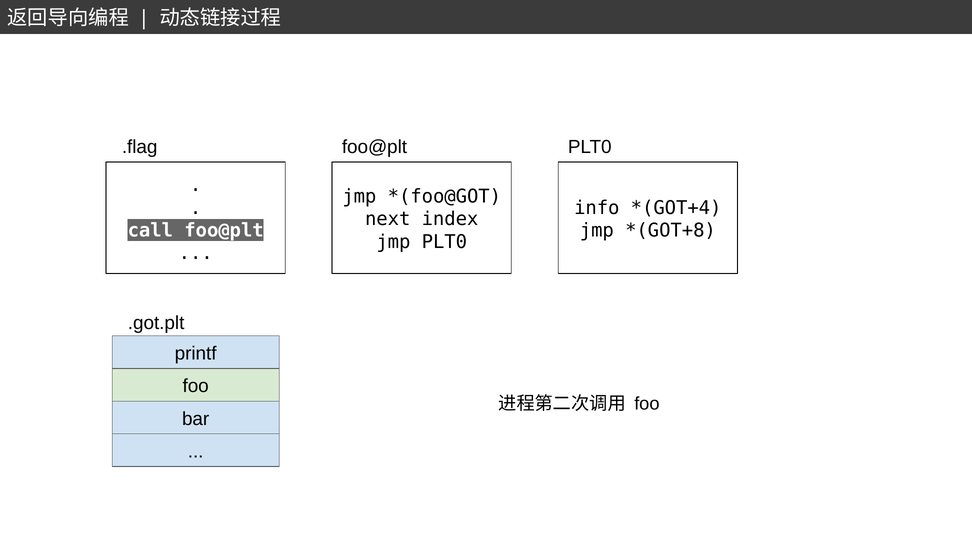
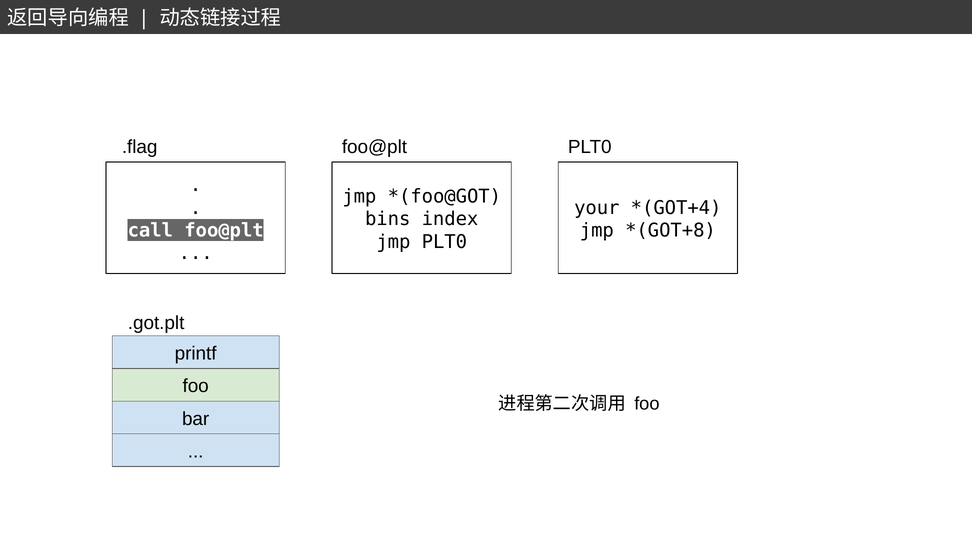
info: info -> your (597, 208)
next: next -> bins (388, 219)
